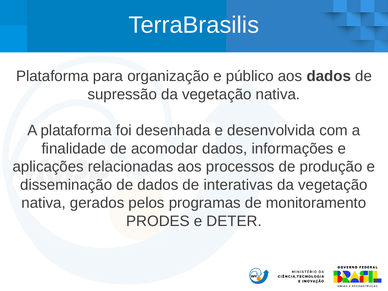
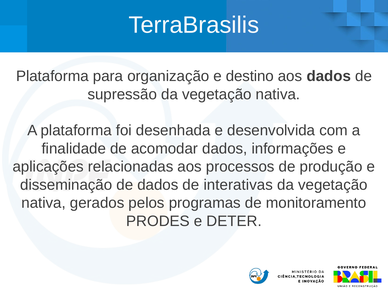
público: público -> destino (250, 76)
